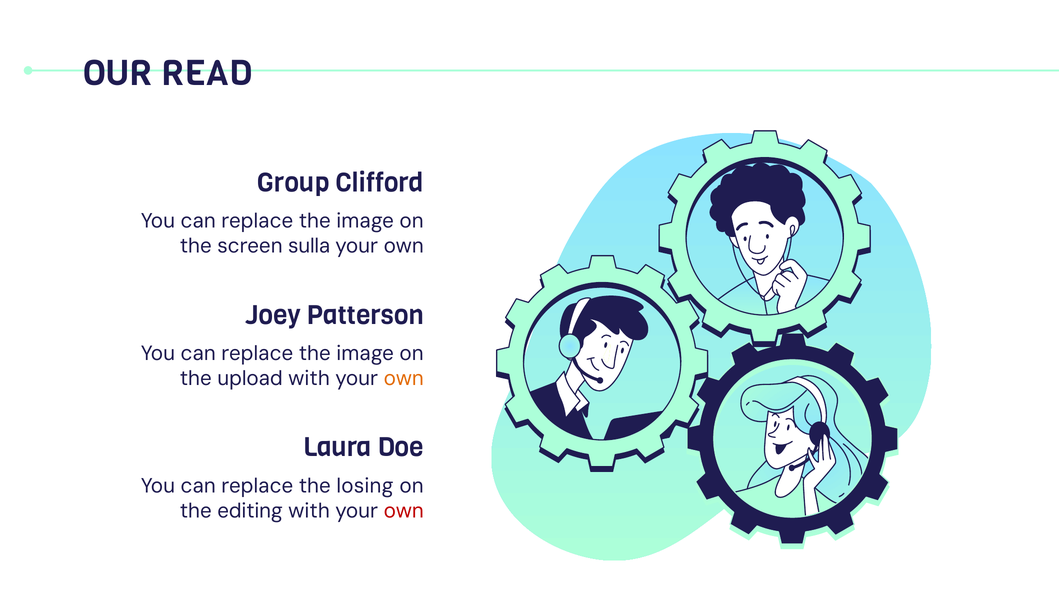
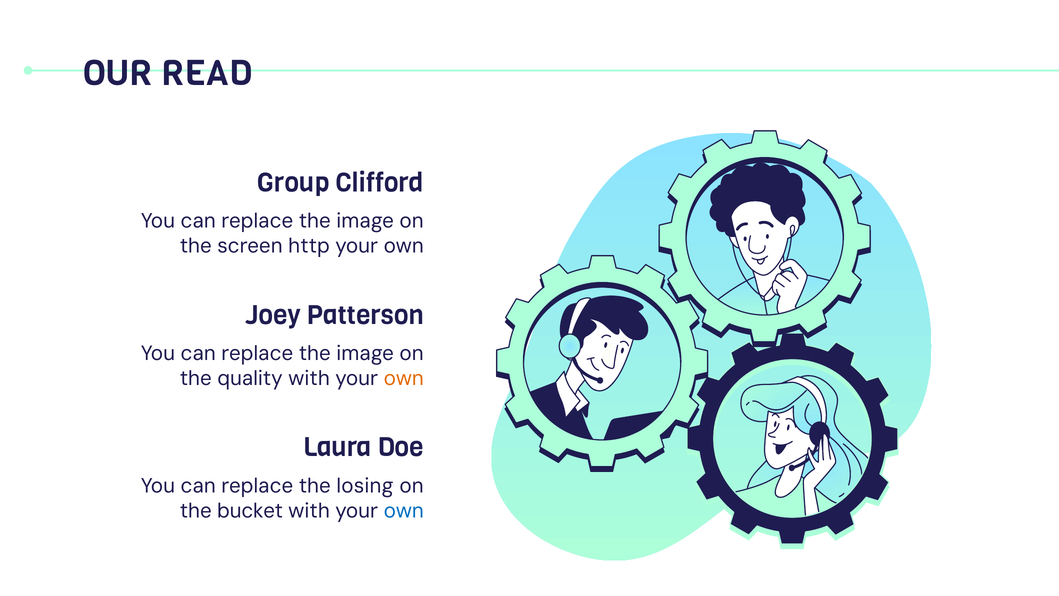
sulla: sulla -> http (309, 246)
upload: upload -> quality (250, 378)
editing: editing -> bucket (250, 510)
own colour: red -> blue (404, 510)
